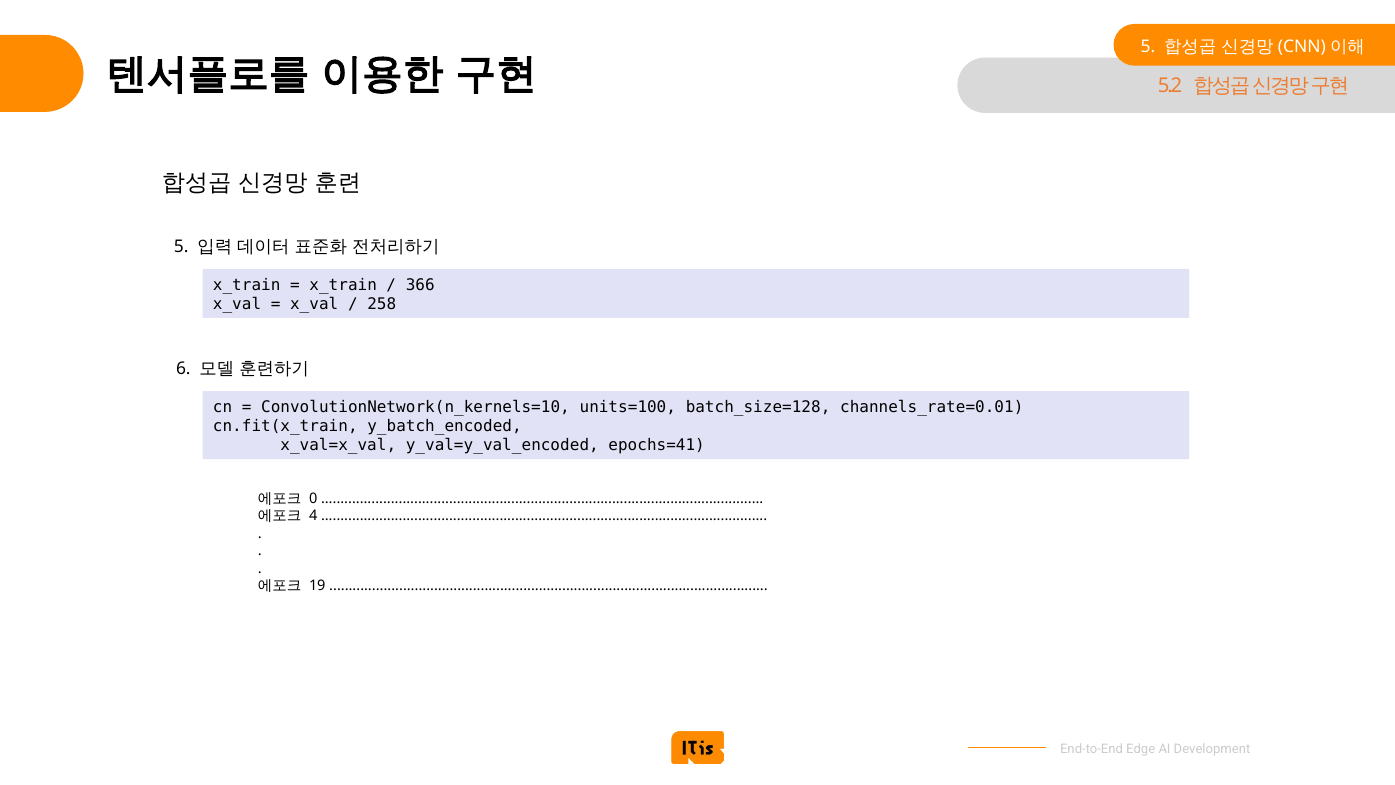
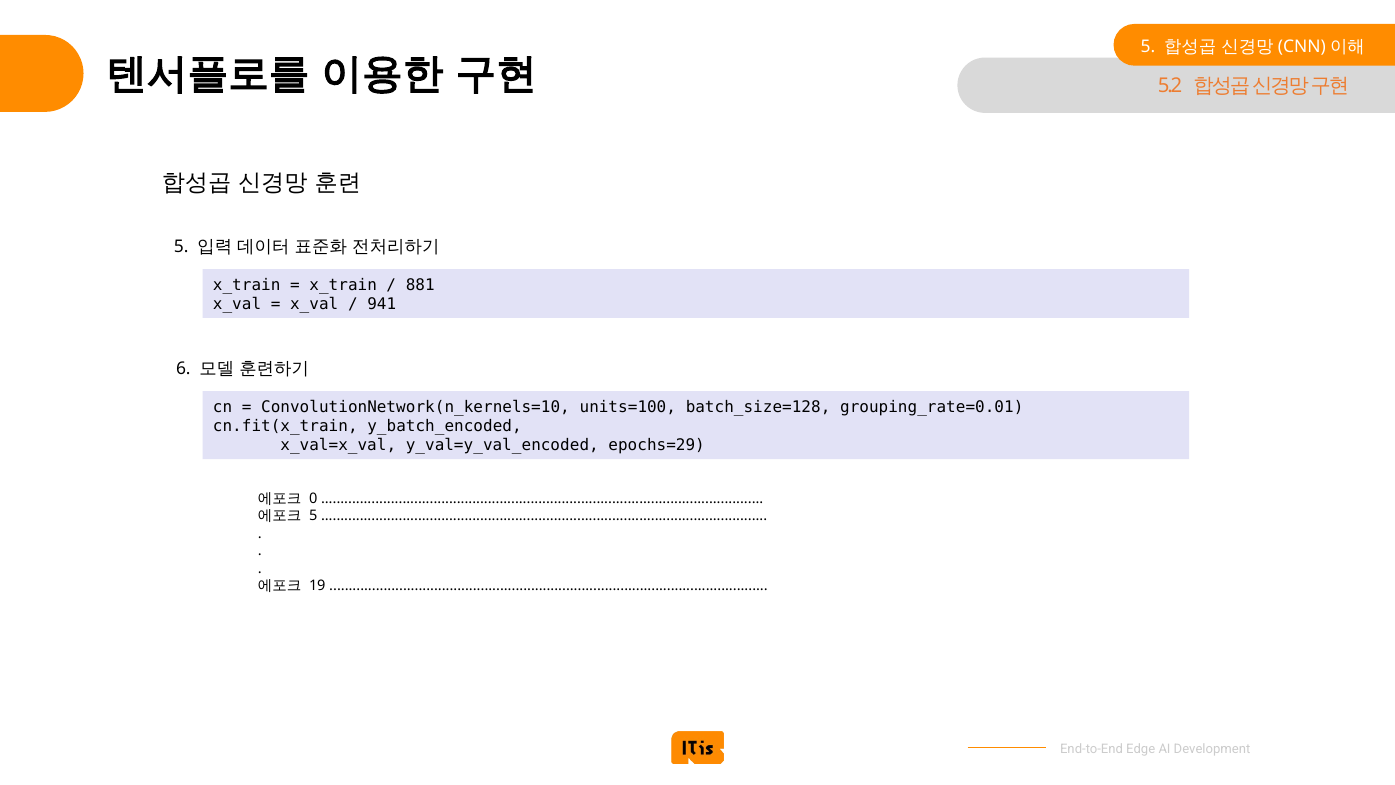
366: 366 -> 881 (420, 285)
258: 258 -> 941 (382, 304)
channels_rate=0.01: channels_rate=0.01 -> grouping_rate=0.01 (932, 407)
epochs=41: epochs=41 -> epochs=29 (657, 445)
4: 4 -> 5 (313, 516)
